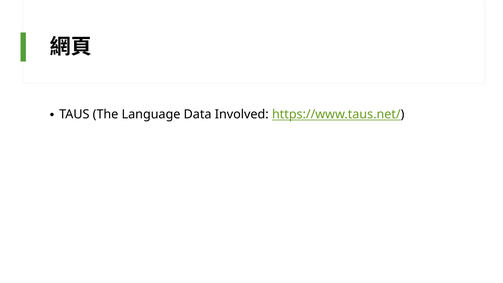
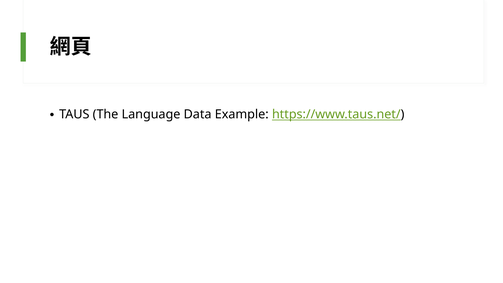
Involved: Involved -> Example (242, 114)
